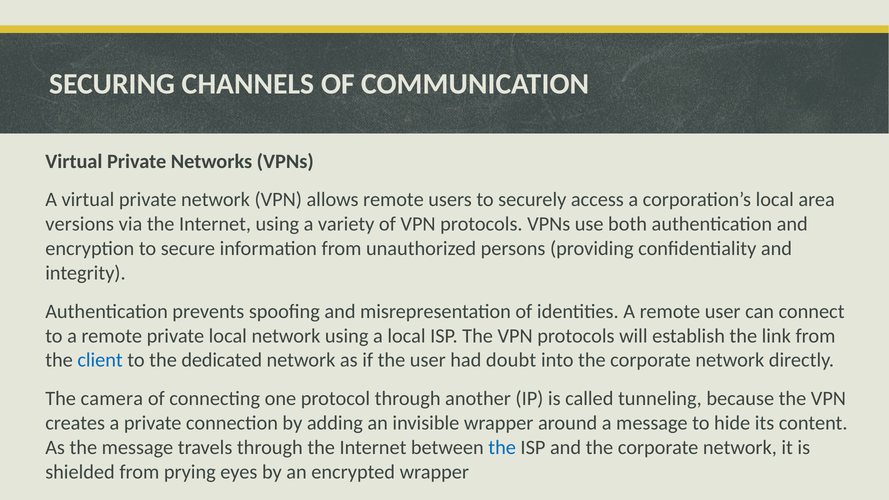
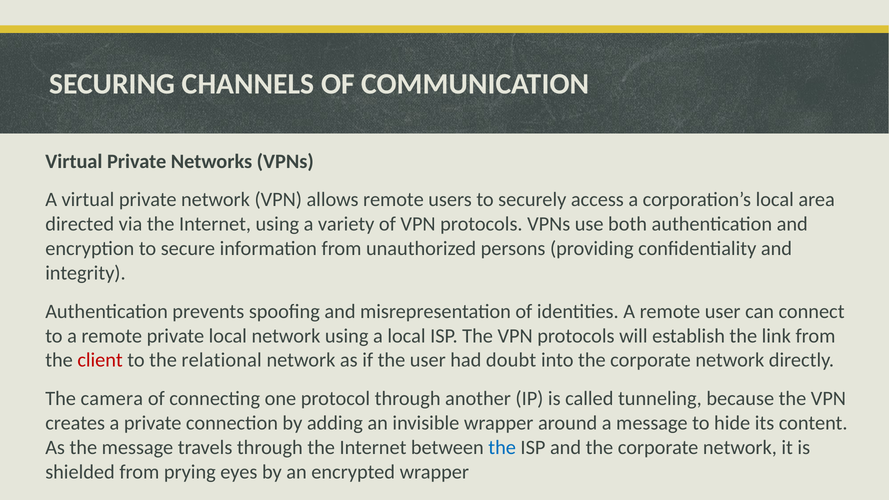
versions: versions -> directed (80, 224)
client colour: blue -> red (100, 360)
dedicated: dedicated -> relational (222, 360)
